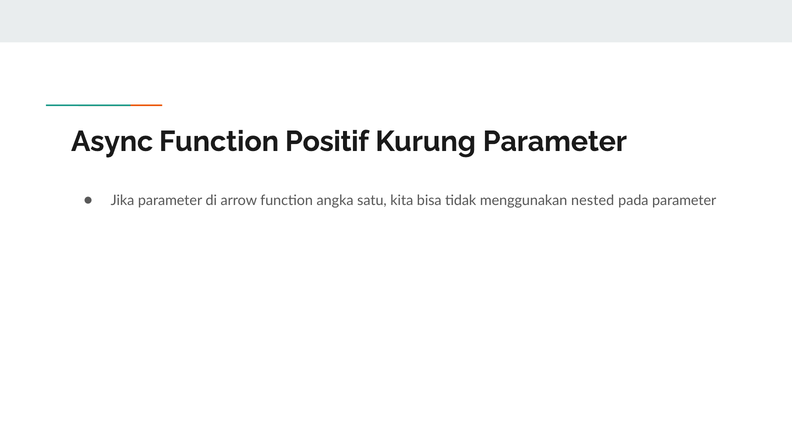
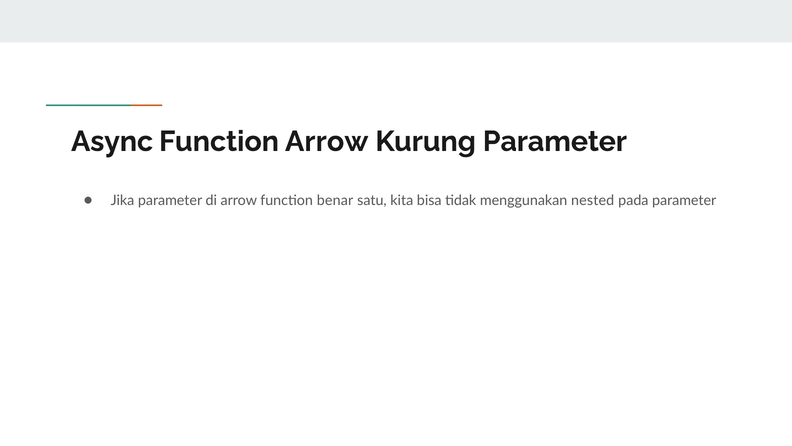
Function Positif: Positif -> Arrow (327, 141)
angka: angka -> benar (335, 200)
